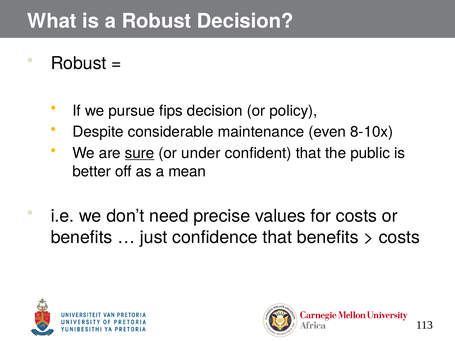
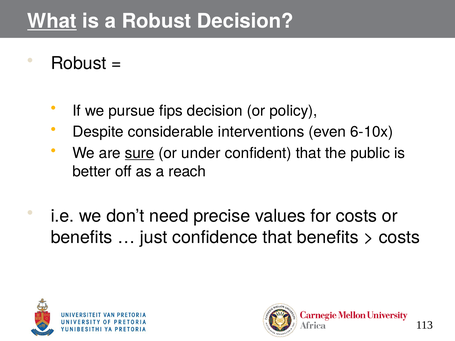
What underline: none -> present (52, 21)
maintenance: maintenance -> interventions (261, 132)
8-10x: 8-10x -> 6-10x (372, 132)
mean: mean -> reach (187, 171)
